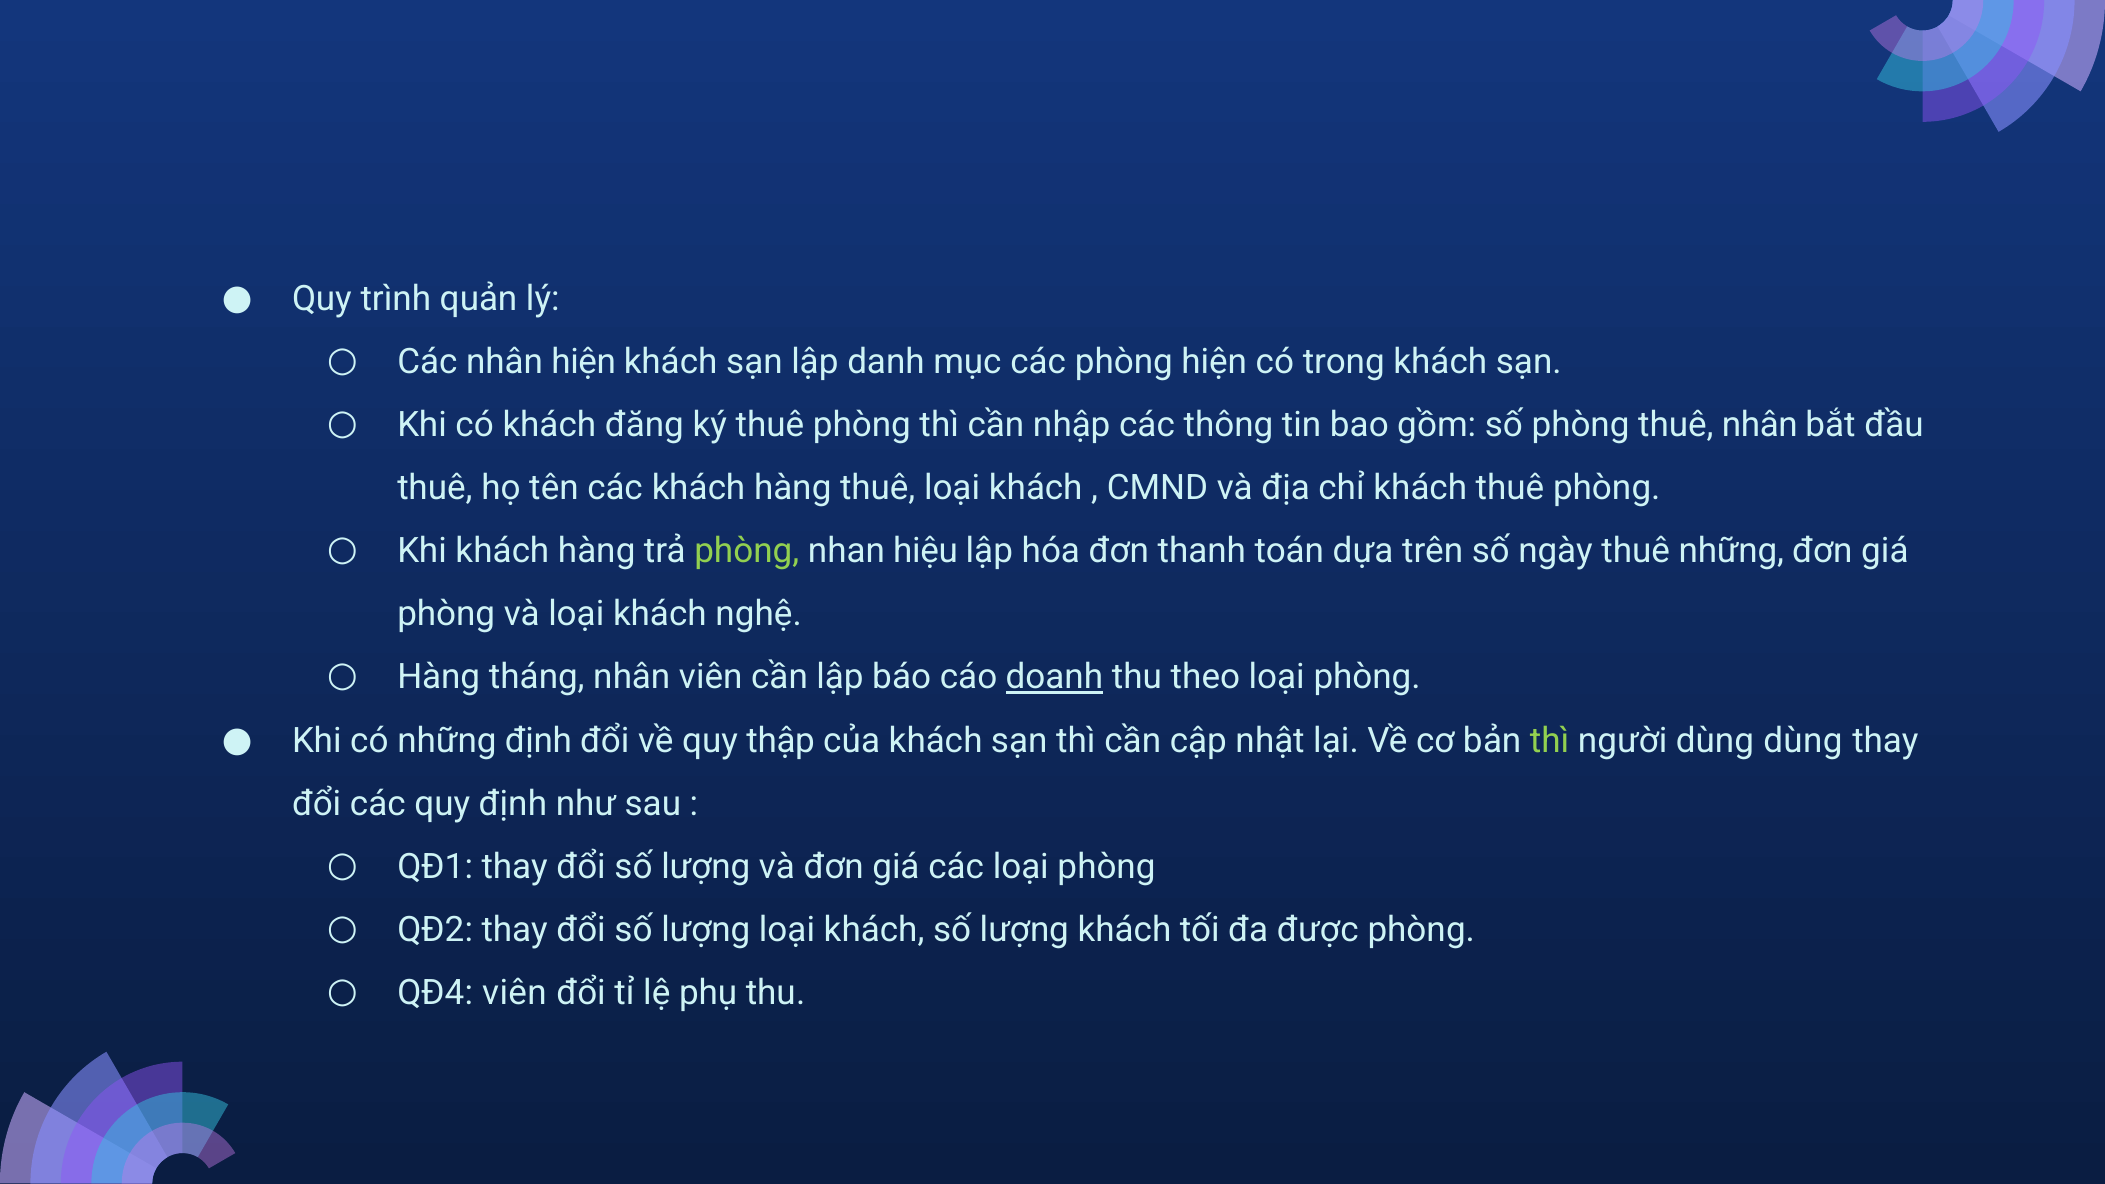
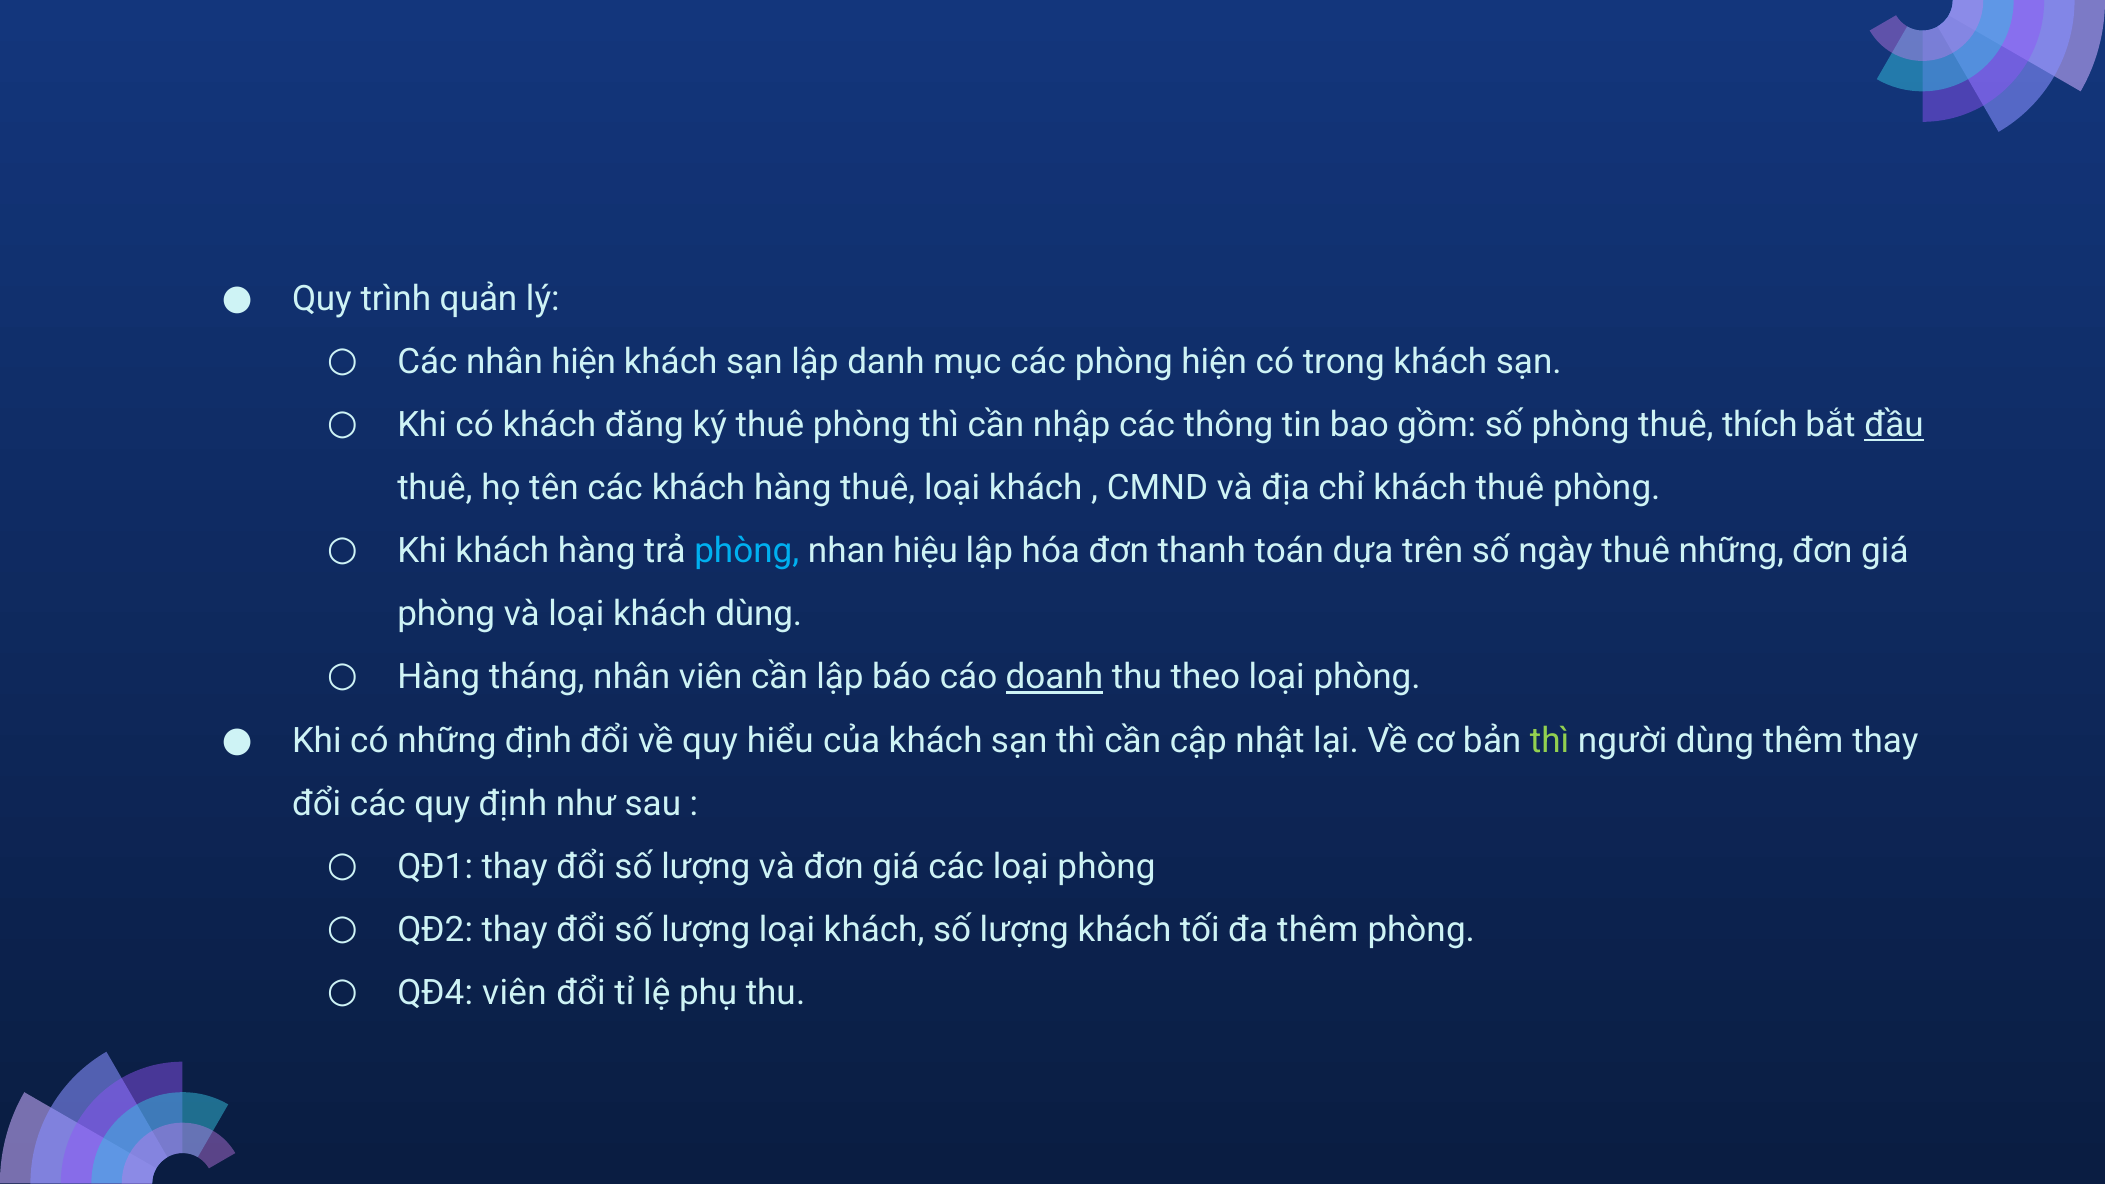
thuê nhân: nhân -> thích (1760, 425)
đầu underline: none -> present (1894, 425)
phòng colour: light green -> light blue (747, 551)
khách nghệ: nghệ -> dùng (759, 614)
thập: thập -> hiểu (780, 741)
dùng dùng: dùng -> thêm (1803, 741)
đa được: được -> thêm (1318, 930)
